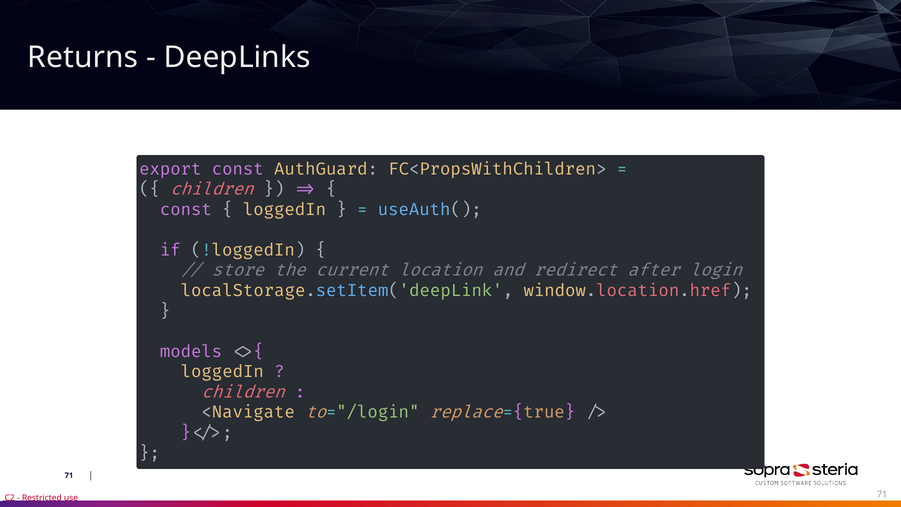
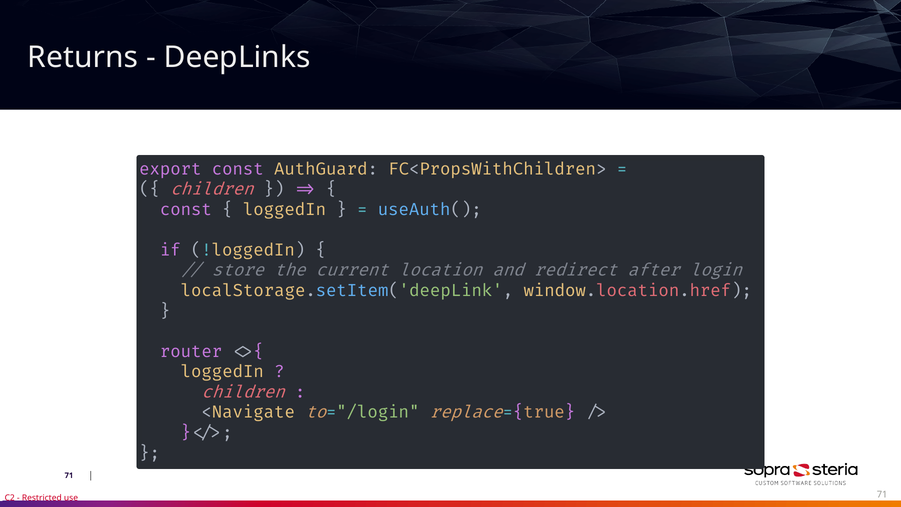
models: models -> router (191, 351)
